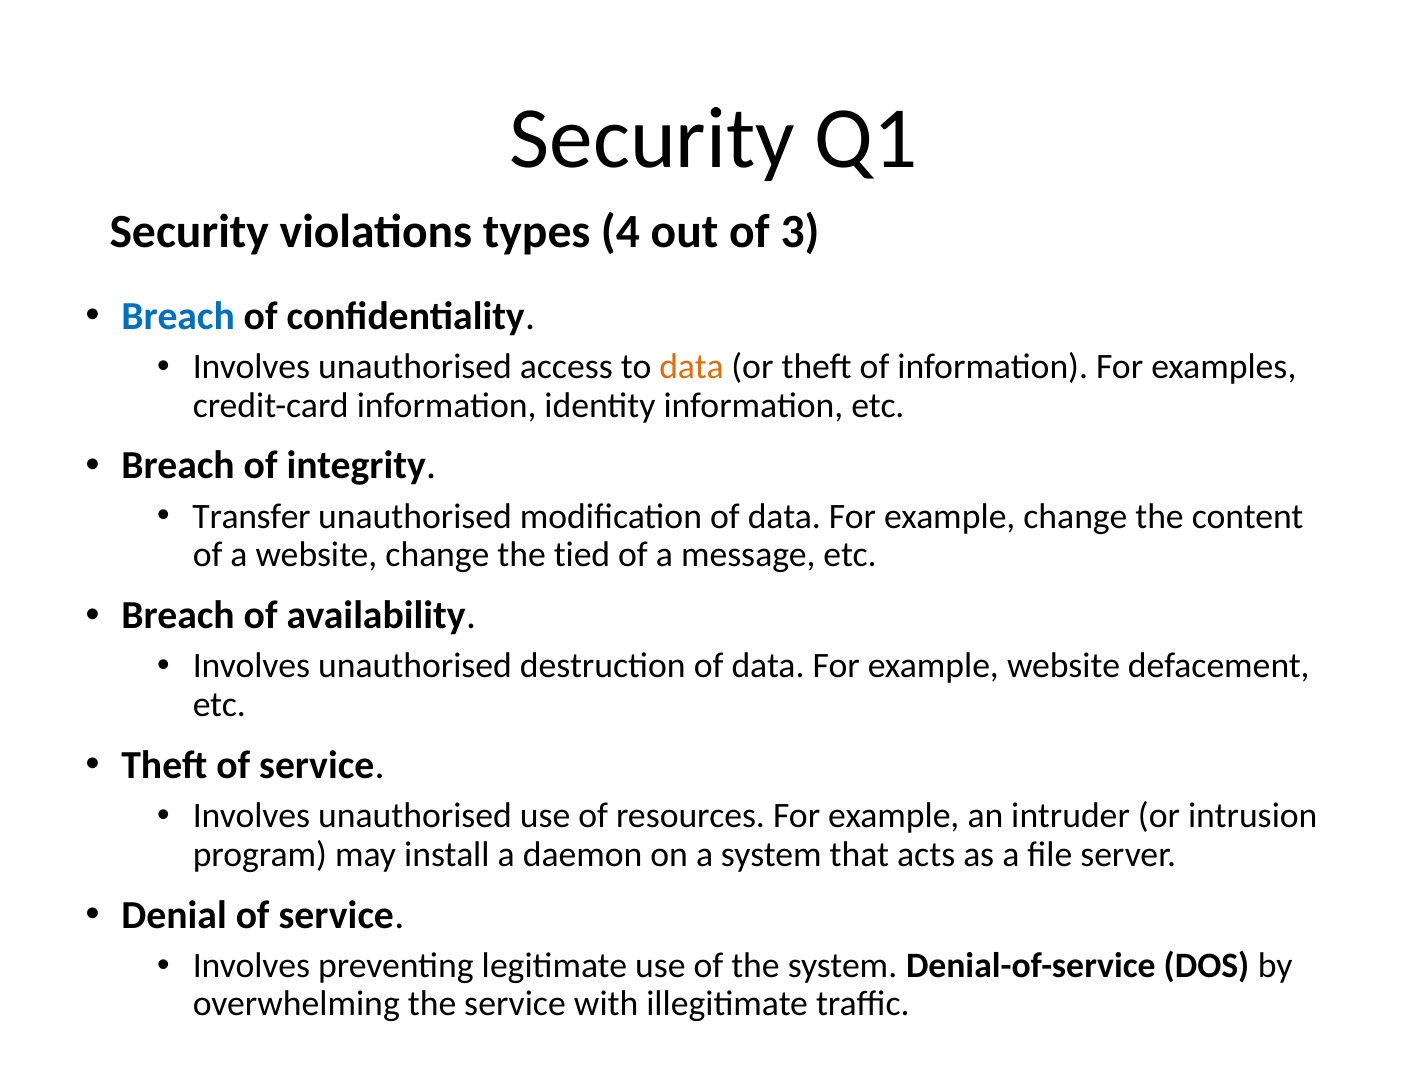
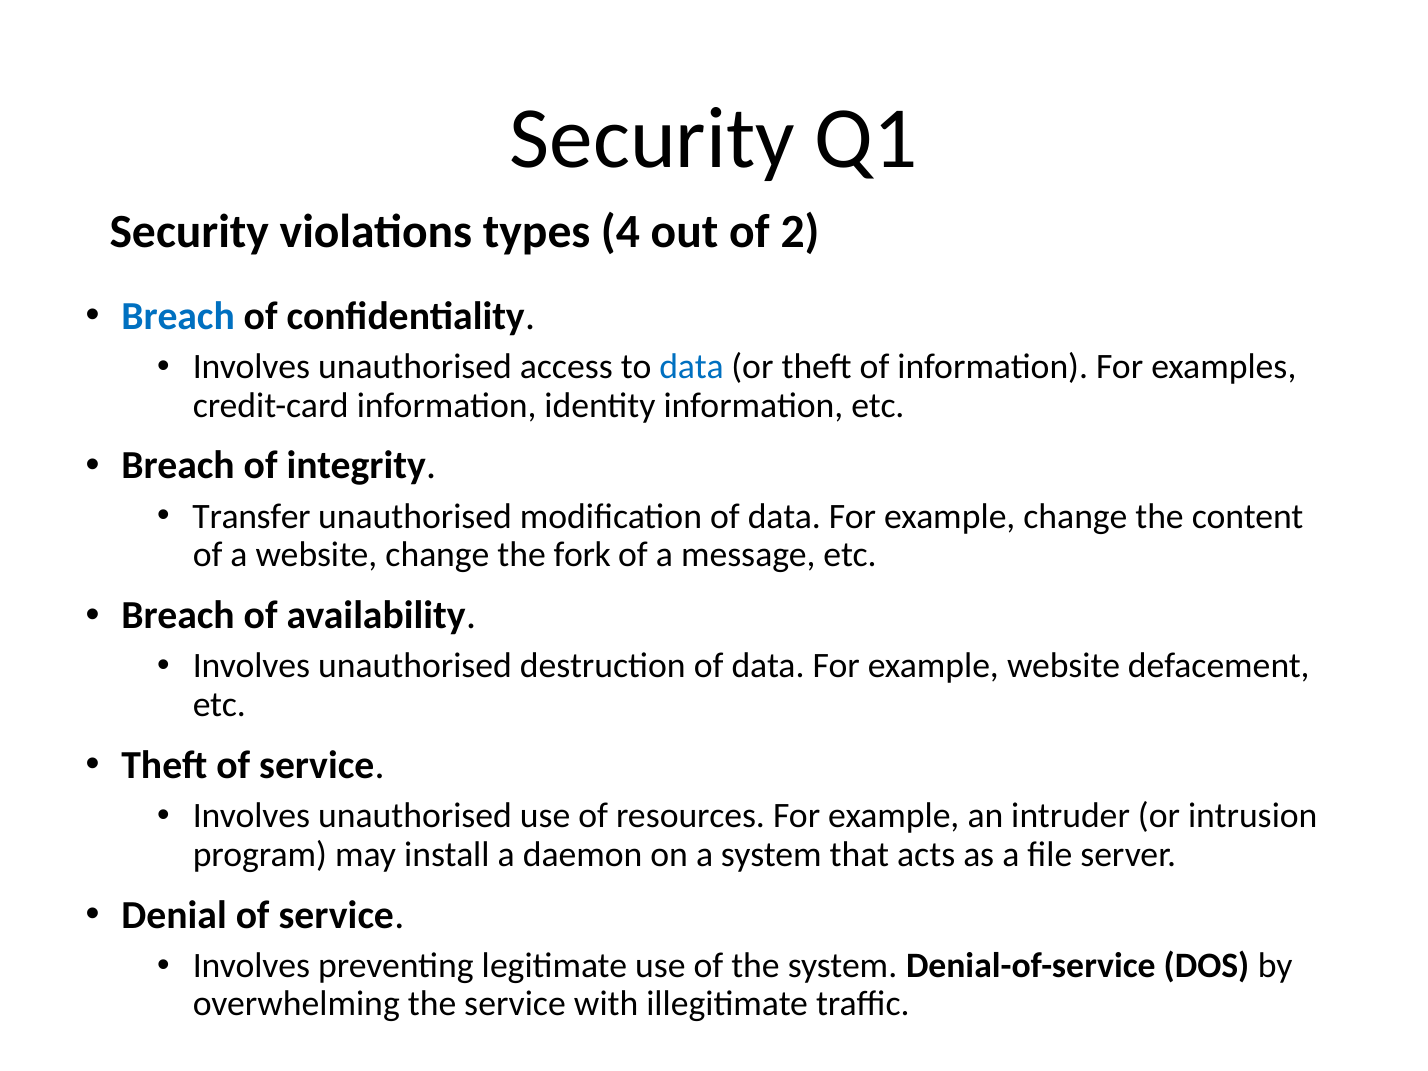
3: 3 -> 2 (800, 232)
data colour: orange -> blue (691, 367)
tied: tied -> fork (582, 555)
